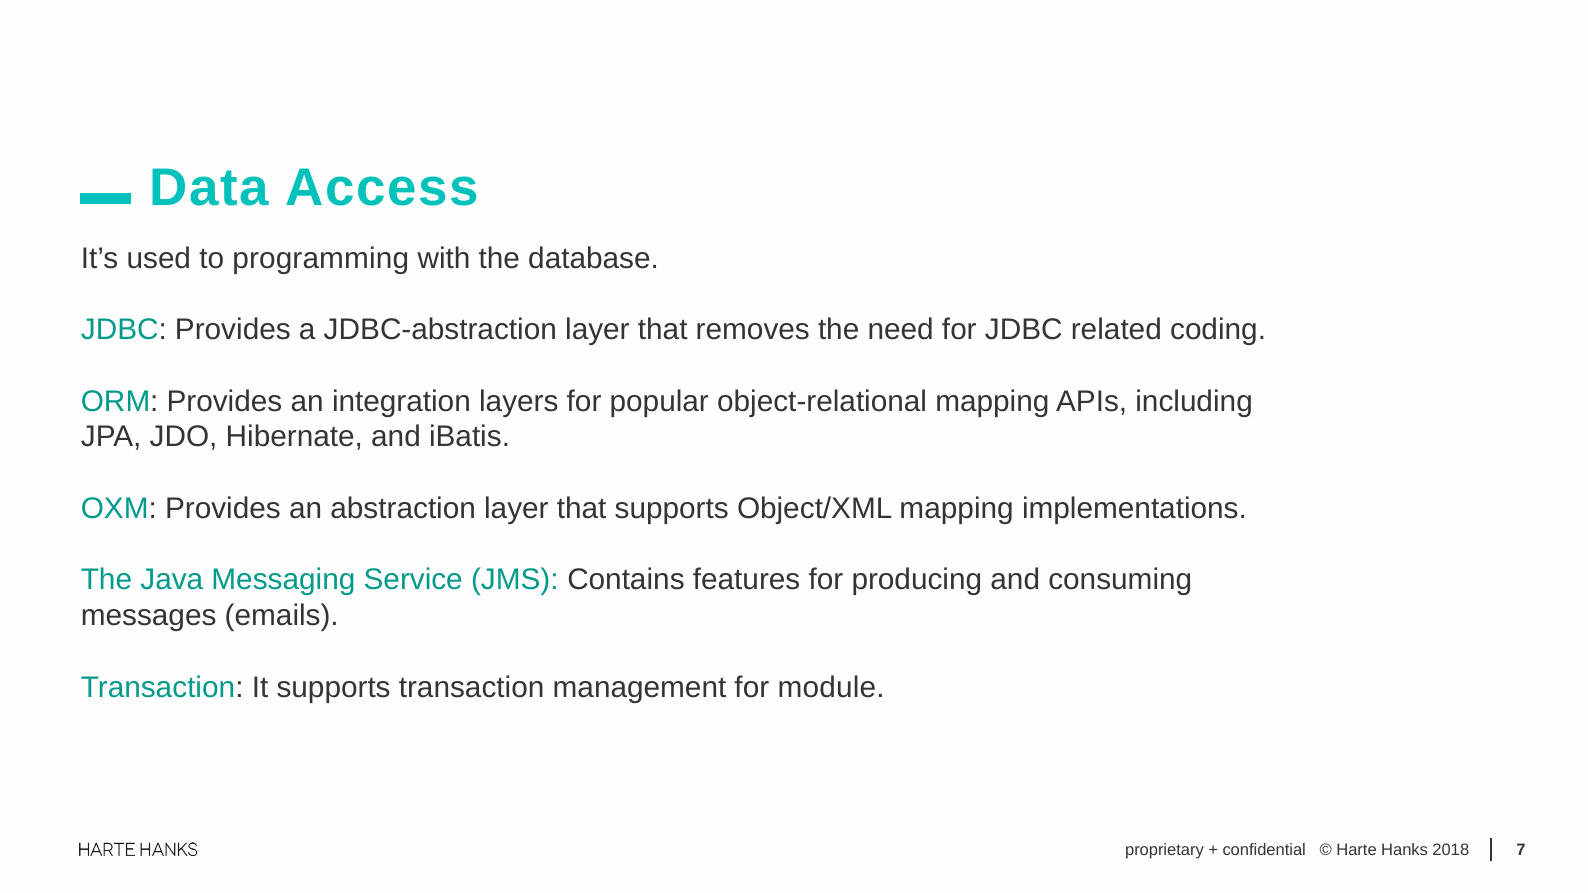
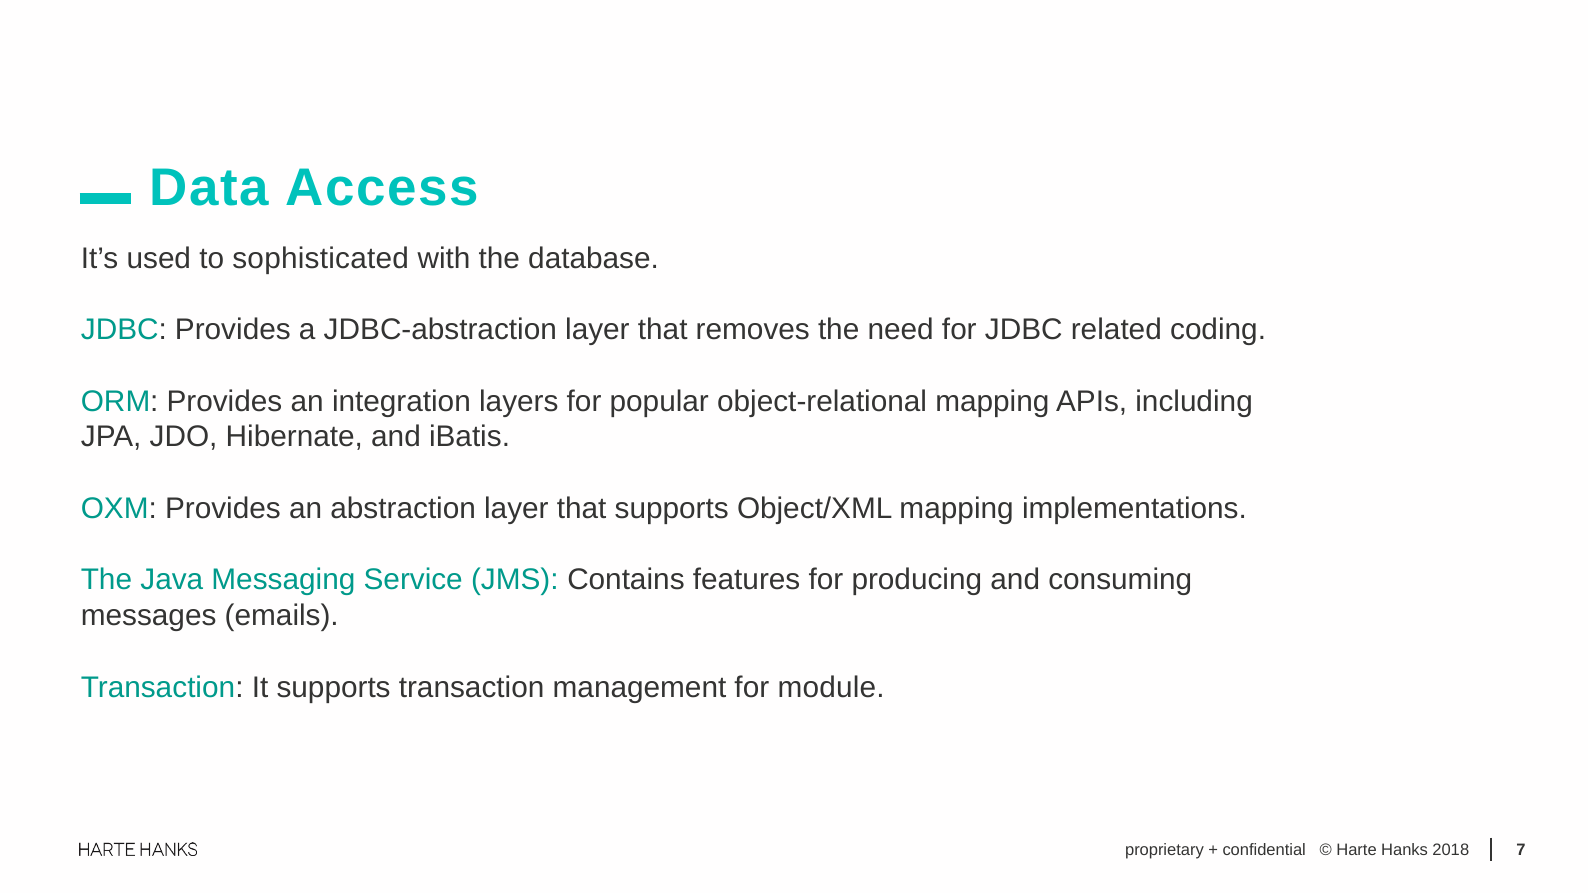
programming: programming -> sophisticated (321, 259)
